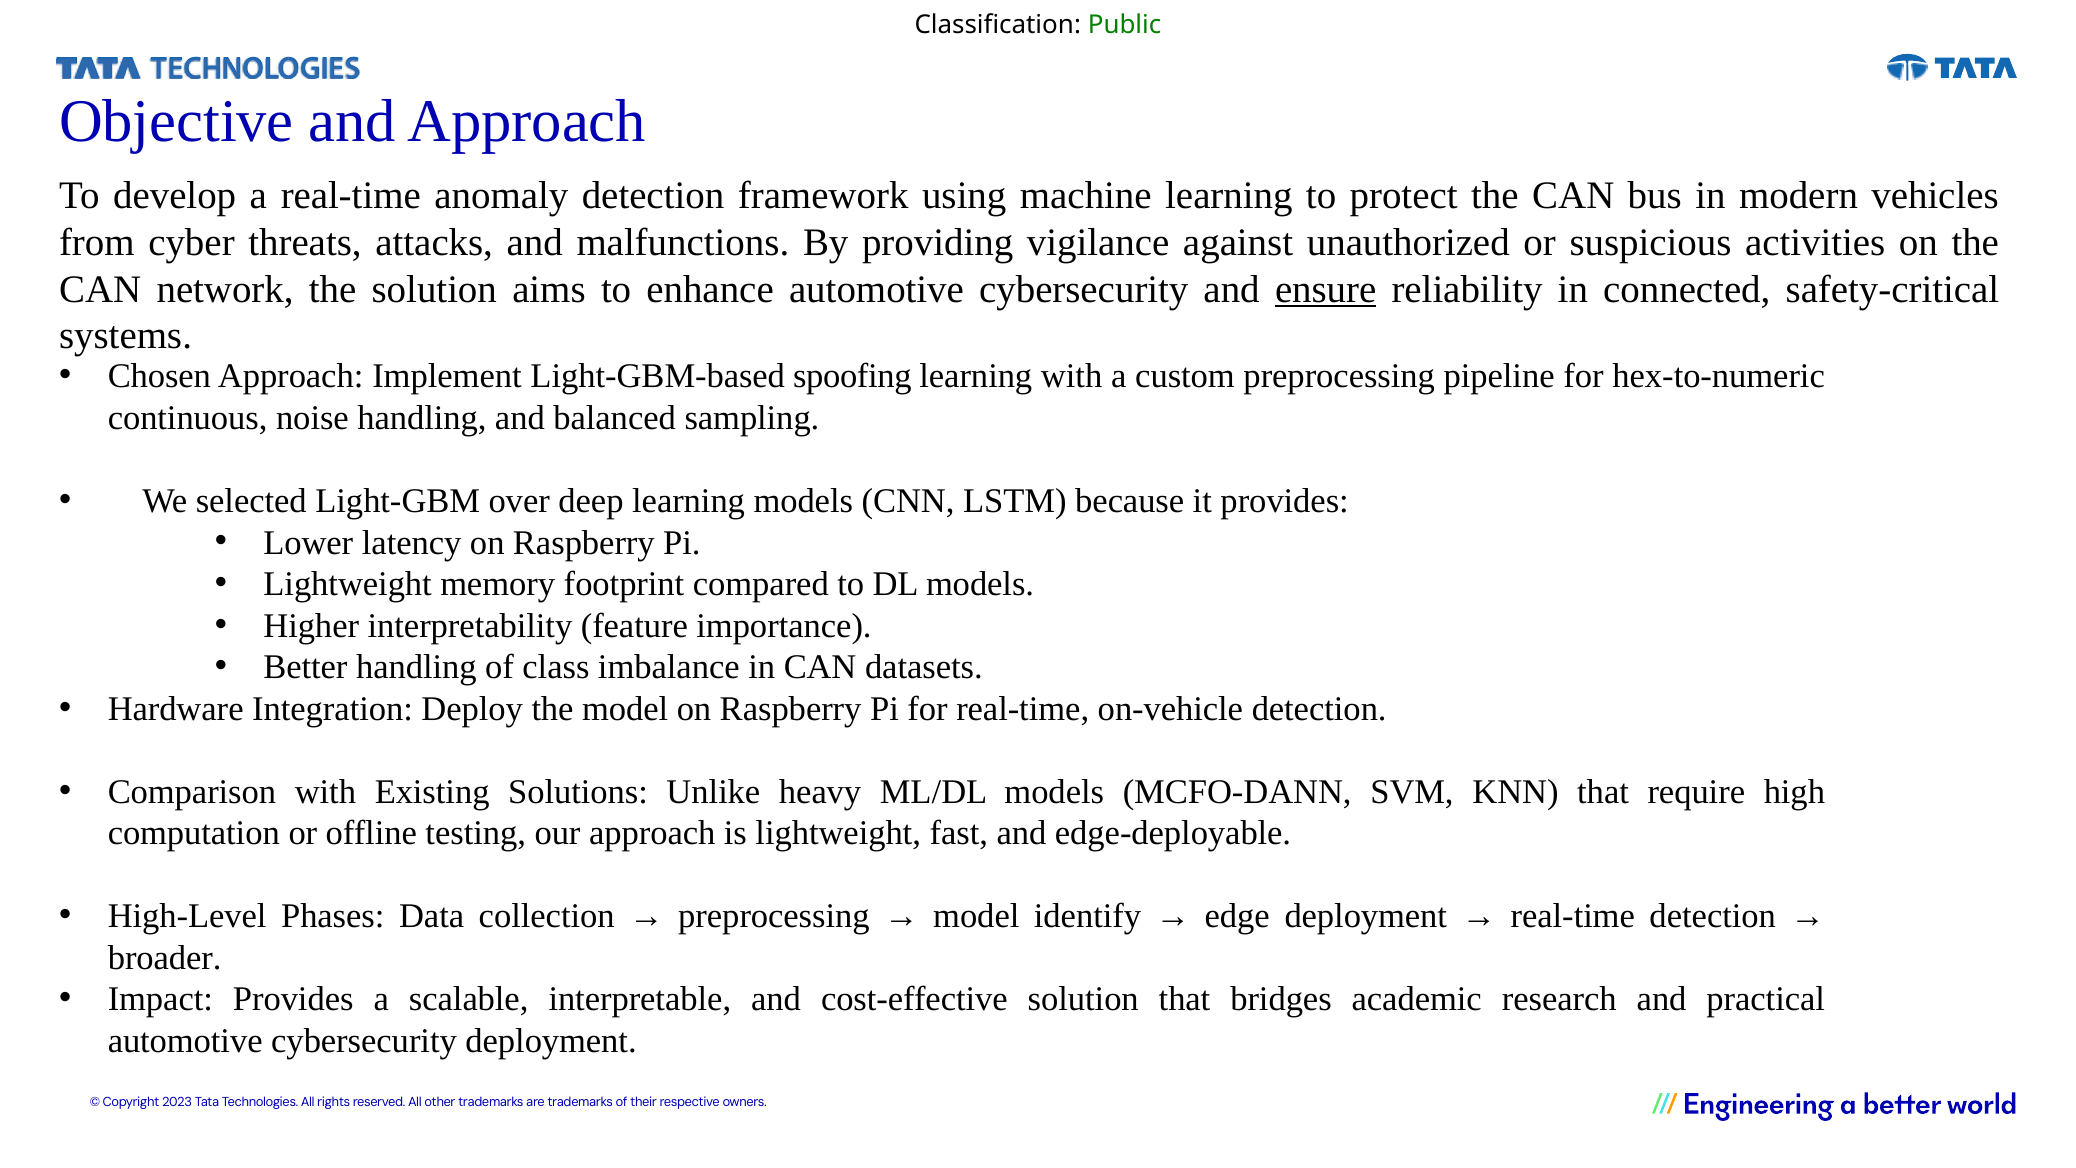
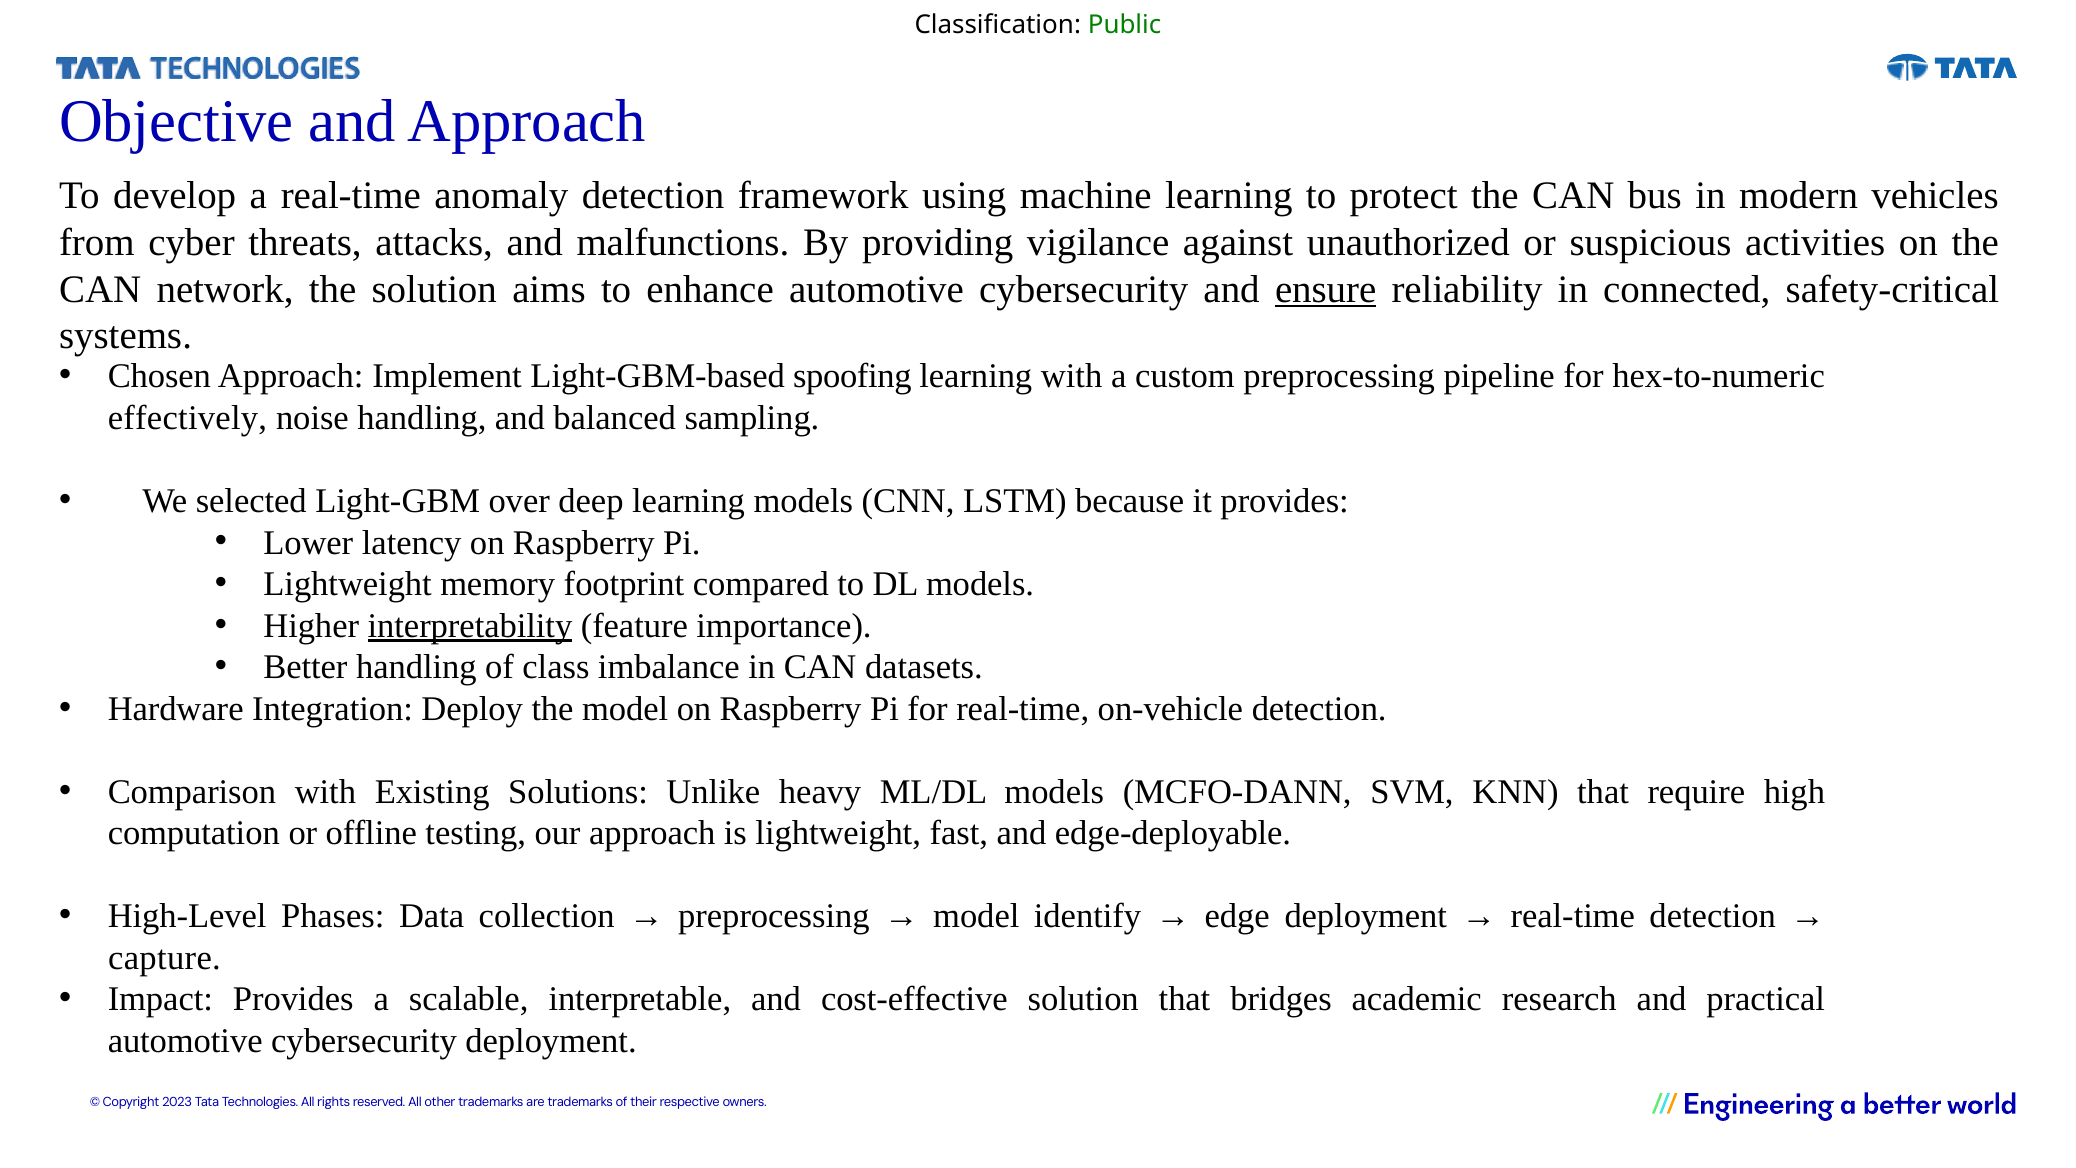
continuous: continuous -> effectively (187, 418)
interpretability underline: none -> present (470, 625)
broader: broader -> capture (164, 957)
